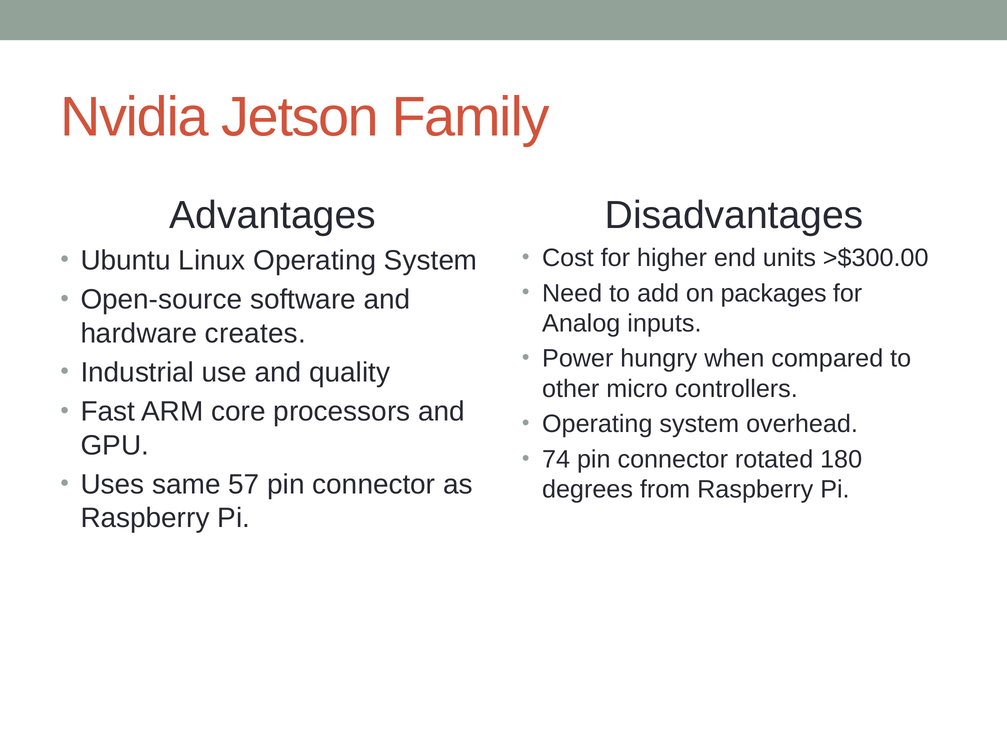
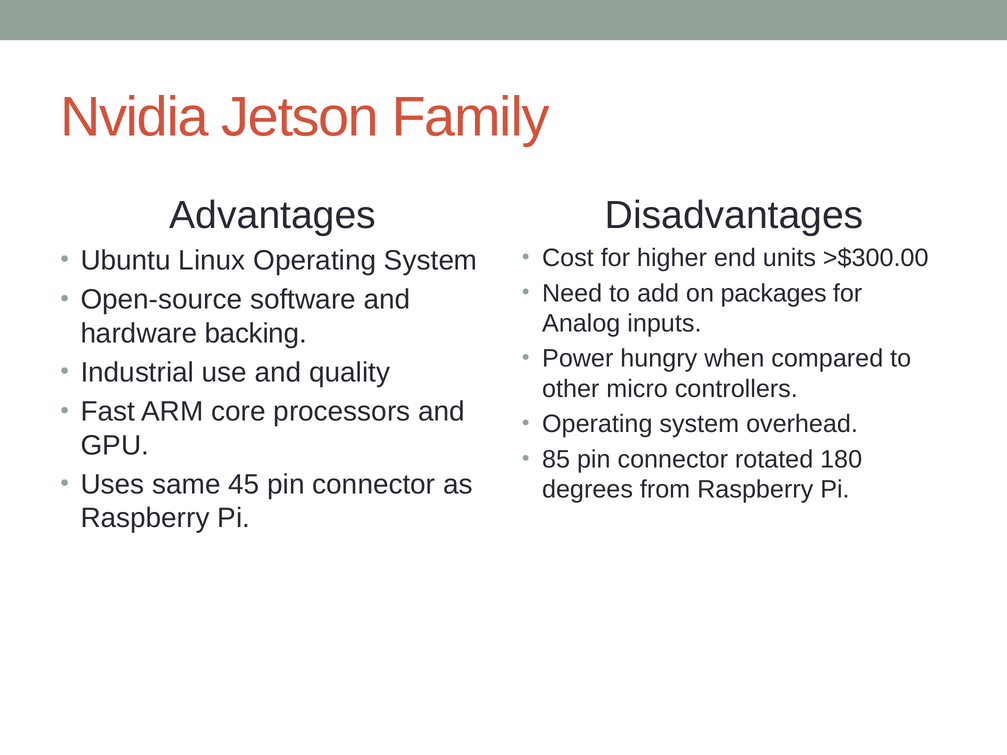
creates: creates -> backing (256, 333)
74: 74 -> 85 (556, 460)
57: 57 -> 45 (244, 485)
